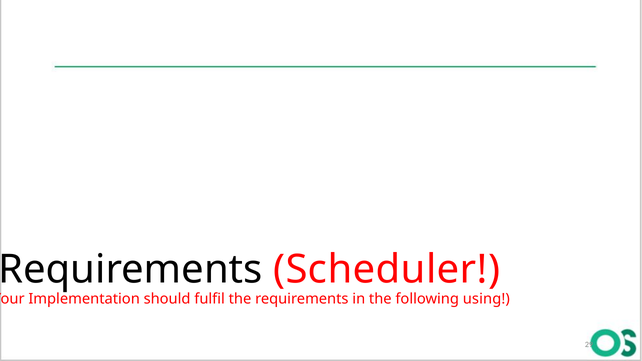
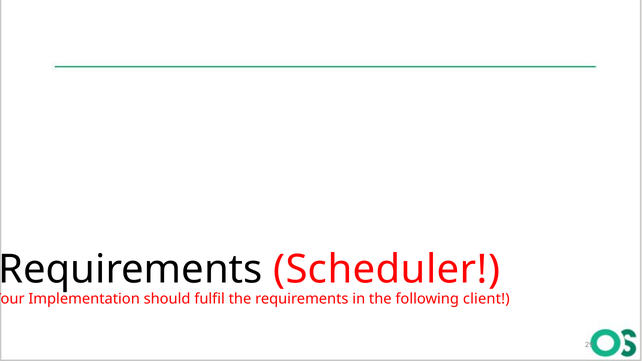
using: using -> client (486, 299)
